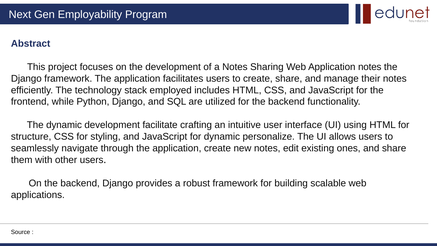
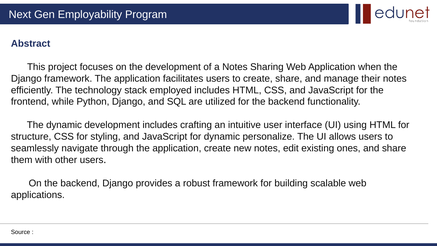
Application notes: notes -> when (370, 67)
development facilitate: facilitate -> includes (160, 125)
